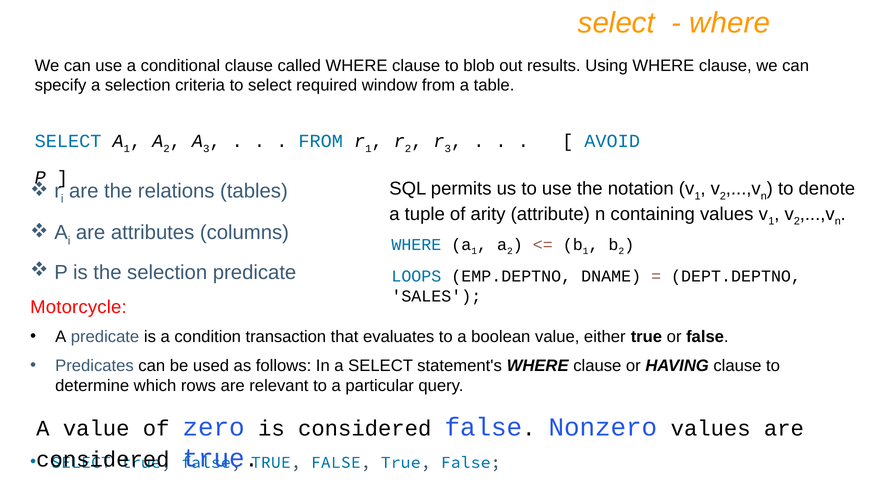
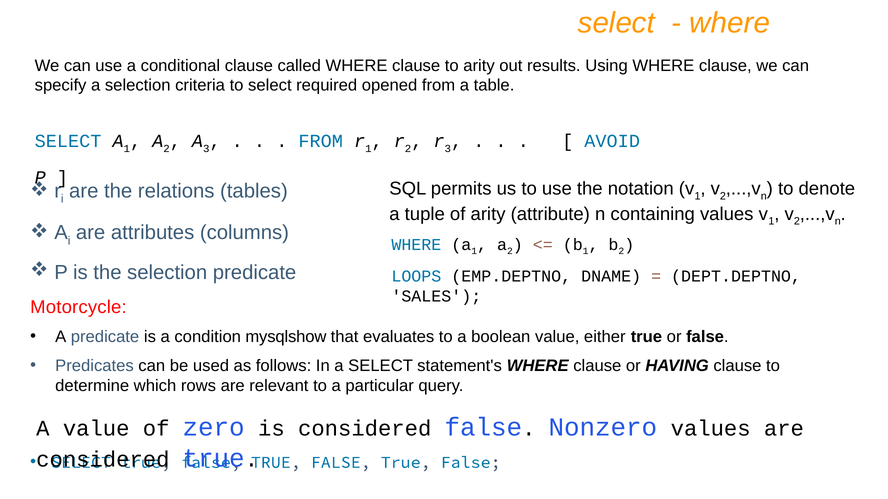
to blob: blob -> arity (479, 66)
window: window -> opened (390, 86)
transaction: transaction -> mysqlshow (286, 337)
